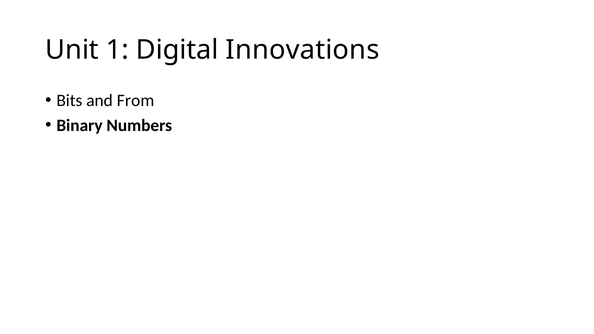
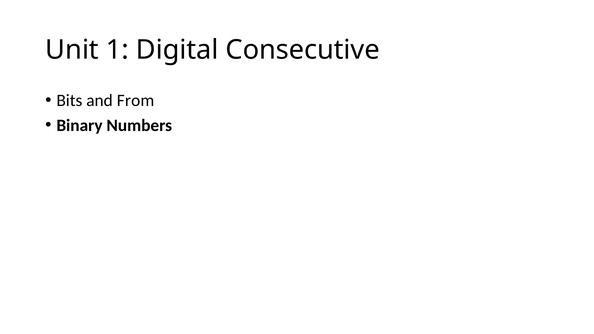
Innovations: Innovations -> Consecutive (303, 50)
